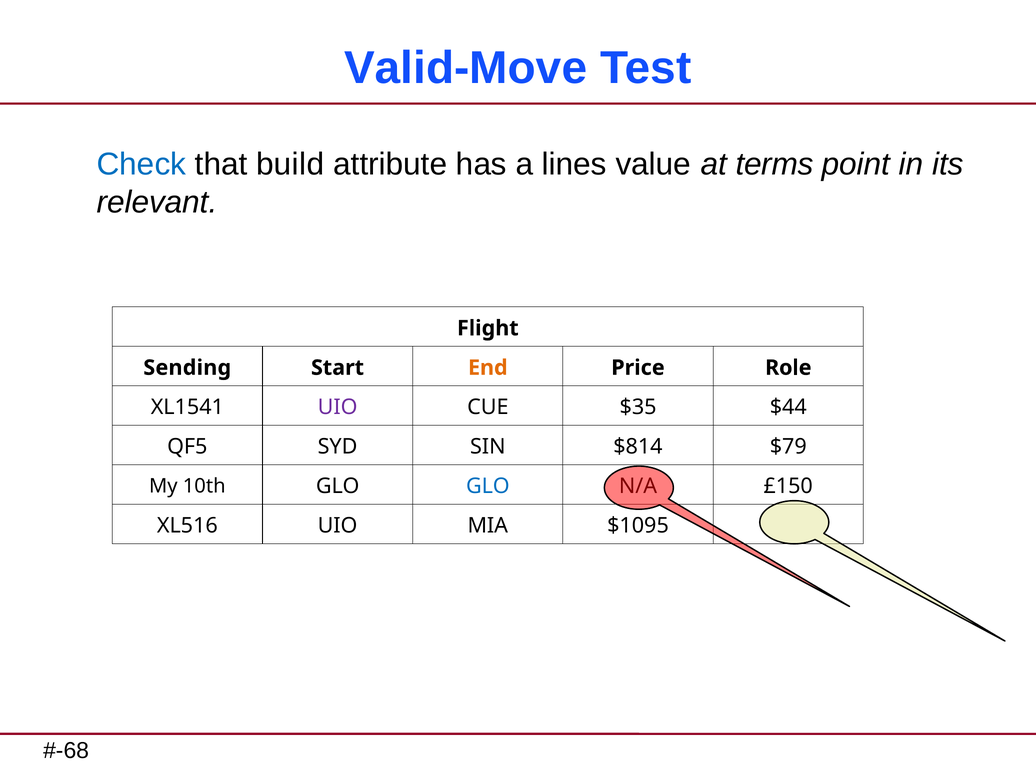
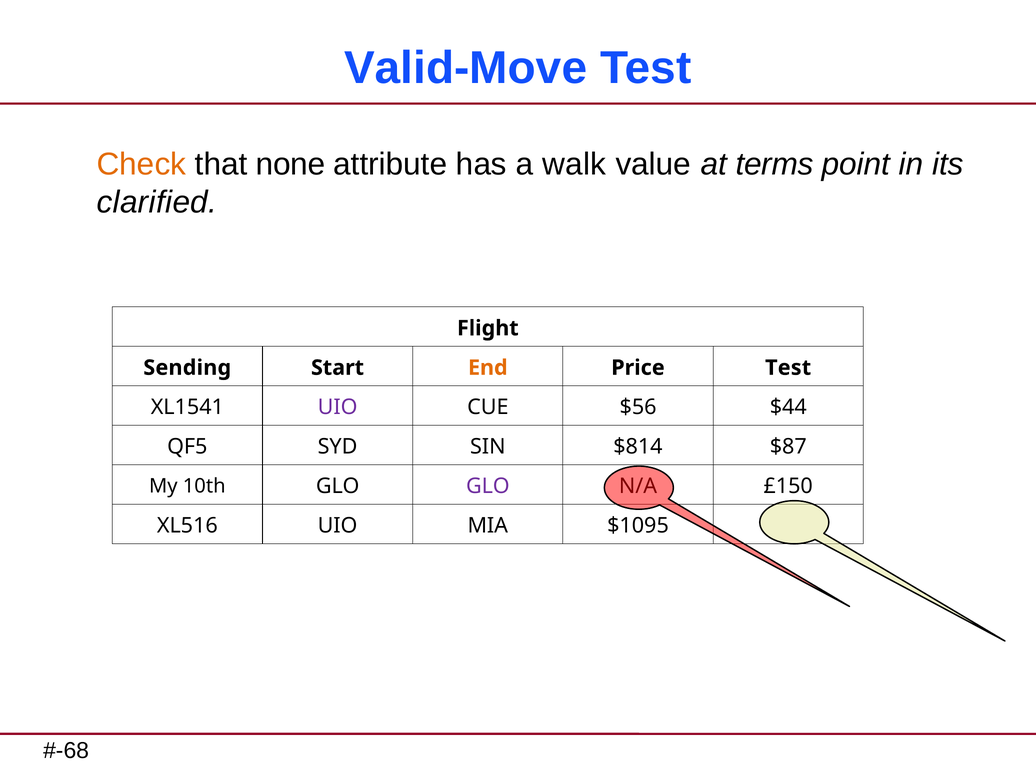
Check colour: blue -> orange (141, 164)
build: build -> none (290, 164)
lines: lines -> walk (574, 164)
relevant: relevant -> clarified (157, 202)
Price Role: Role -> Test (788, 368)
$35: $35 -> $56 (638, 407)
$79: $79 -> $87 (788, 447)
GLO colour: blue -> purple (488, 486)
